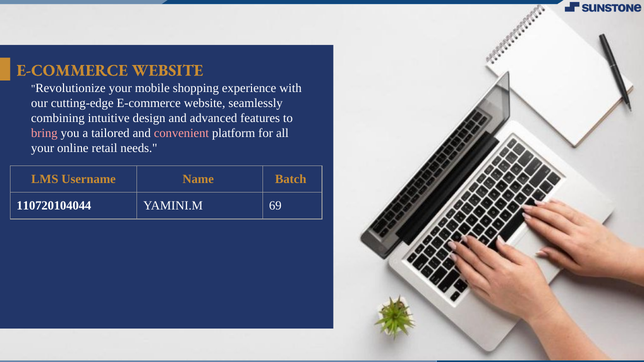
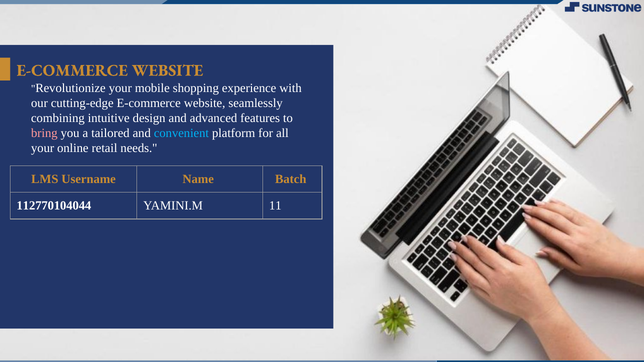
convenient colour: pink -> light blue (181, 133)
110720104044: 110720104044 -> 112770104044 (54, 206)
69: 69 -> 11 (275, 206)
